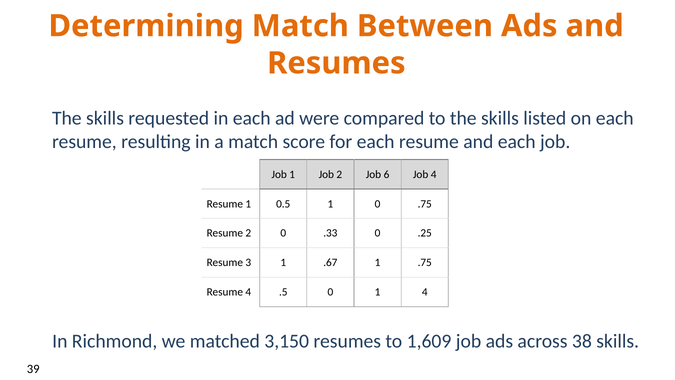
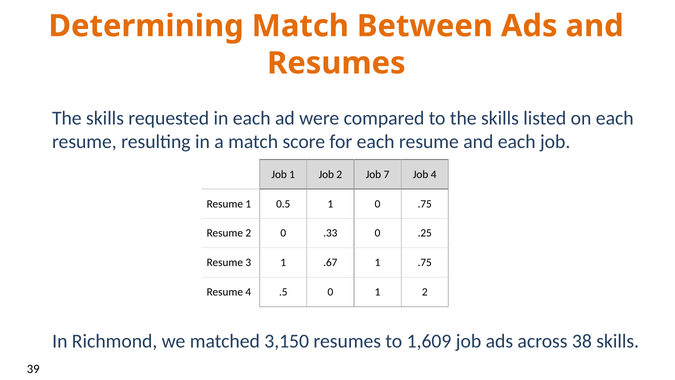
6: 6 -> 7 (386, 174)
1 4: 4 -> 2 (425, 292)
